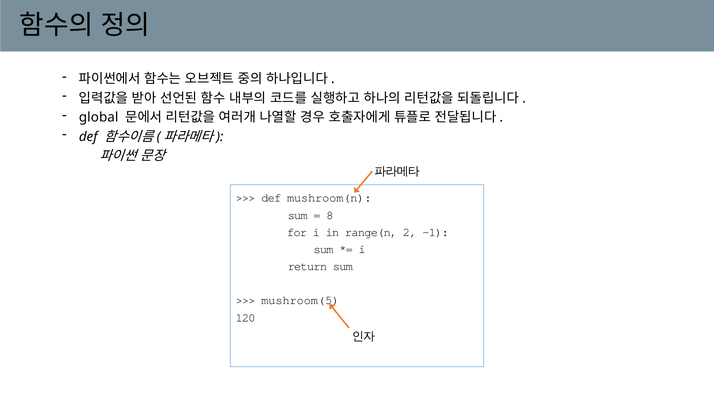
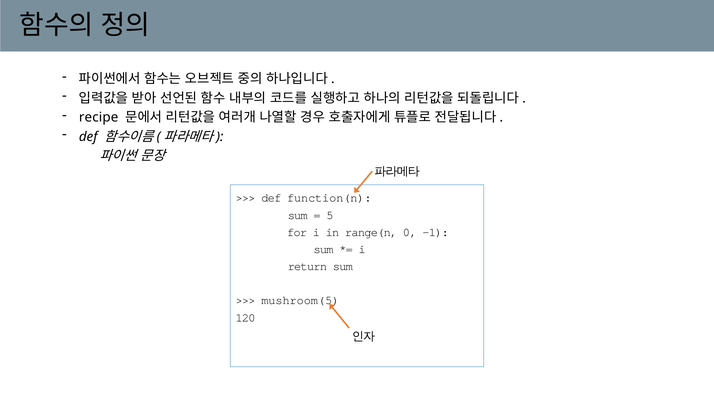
global: global -> recipe (99, 118)
mushroom(n: mushroom(n -> function(n (329, 198)
8: 8 -> 5 (330, 215)
2: 2 -> 0 (410, 233)
